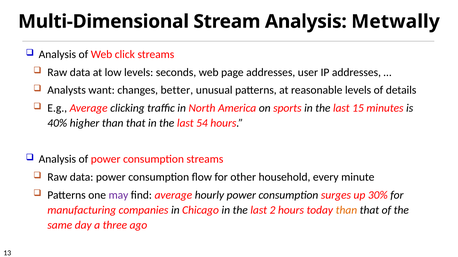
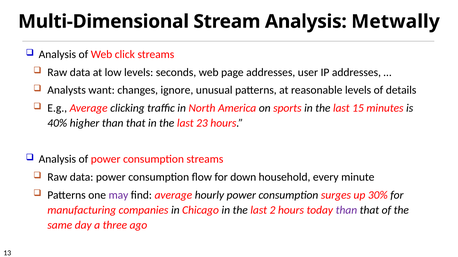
better: better -> ignore (177, 90)
54: 54 -> 23 (202, 124)
other: other -> down (243, 177)
than colour: orange -> purple (346, 210)
